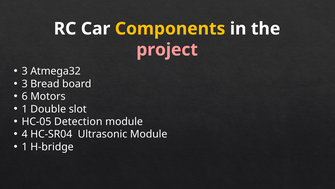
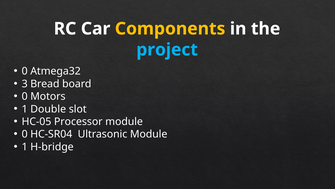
project colour: pink -> light blue (167, 50)
3: 3 -> 0 (25, 71)
6: 6 -> 0 (25, 96)
Detection: Detection -> Processor (78, 121)
4: 4 -> 0 (25, 134)
